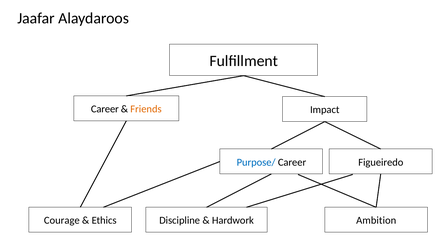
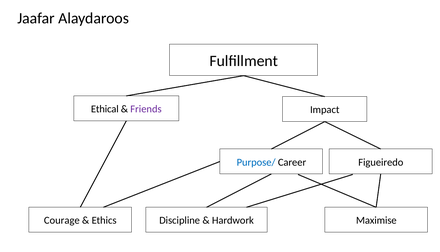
Career: Career -> Ethical (105, 109)
Friends colour: orange -> purple (146, 109)
Ambition: Ambition -> Maximise (376, 220)
